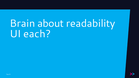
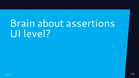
readability: readability -> assertions (91, 23)
each: each -> level (37, 34)
